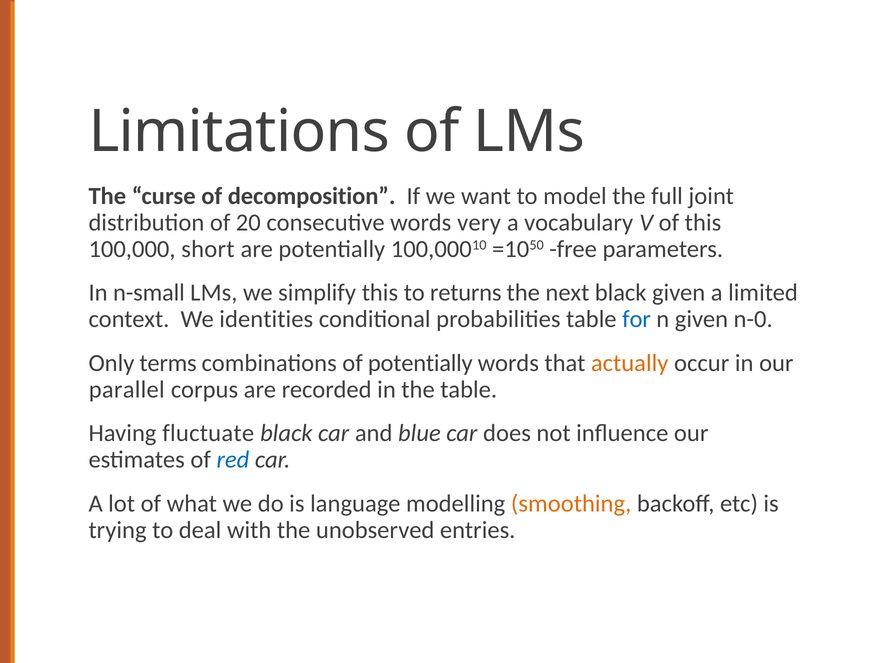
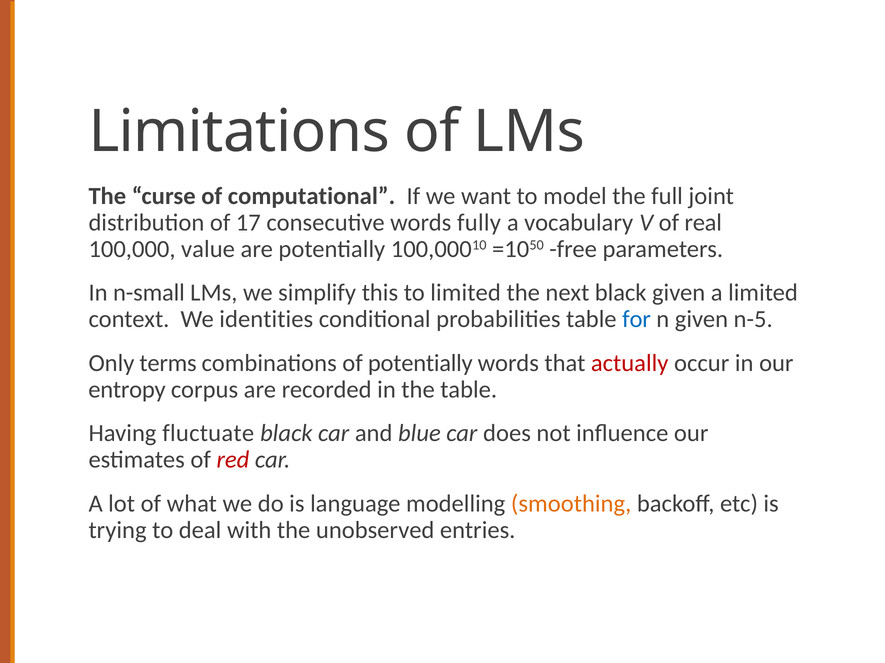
decomposition: decomposition -> computational (312, 196)
20: 20 -> 17 (248, 223)
very: very -> fully (479, 223)
of this: this -> real (703, 223)
short: short -> value (208, 249)
to returns: returns -> limited (466, 293)
n-0: n-0 -> n-5 (753, 320)
actually colour: orange -> red (630, 363)
parallel: parallel -> entropy (127, 390)
red colour: blue -> red (233, 460)
